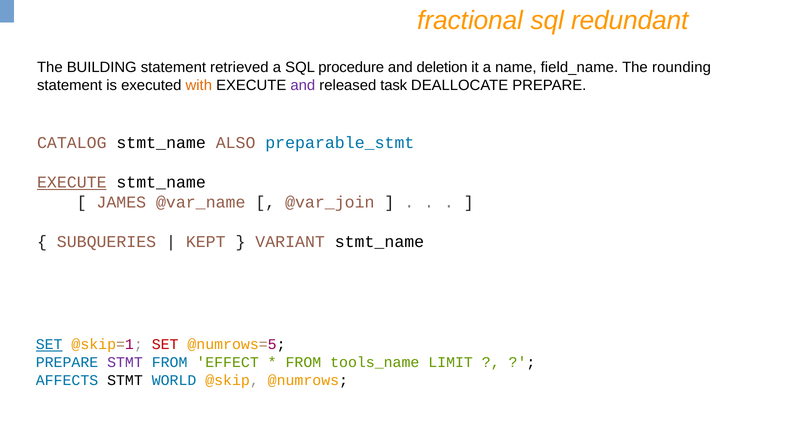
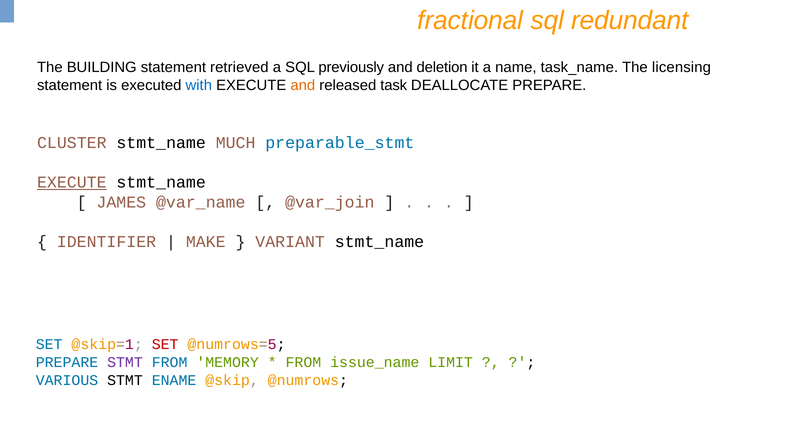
procedure: procedure -> previously (351, 67)
field_name: field_name -> task_name (579, 67)
rounding: rounding -> licensing (681, 67)
with colour: orange -> blue (199, 85)
and colour: purple -> orange (303, 85)
CATALOG: CATALOG -> CLUSTER (72, 143)
ALSO: ALSO -> MUCH (236, 143)
SUBQUERIES: SUBQUERIES -> IDENTIFIER (106, 242)
KEPT: KEPT -> MAKE (206, 242)
SET underline: present -> none (49, 344)
EFFECT: EFFECT -> MEMORY (228, 362)
tools_name: tools_name -> issue_name (375, 362)
AFFECTS: AFFECTS -> VARIOUS (67, 380)
WORLD: WORLD -> ENAME (174, 380)
